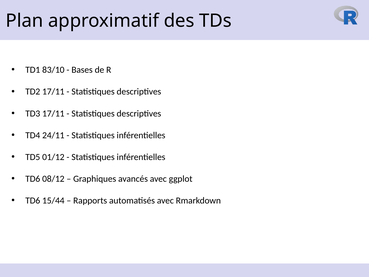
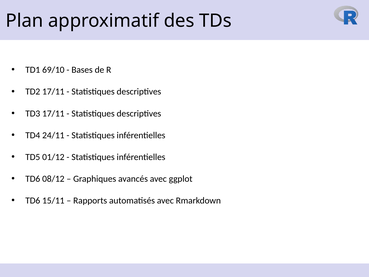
83/10: 83/10 -> 69/10 (53, 70)
15/44: 15/44 -> 15/11 (53, 200)
